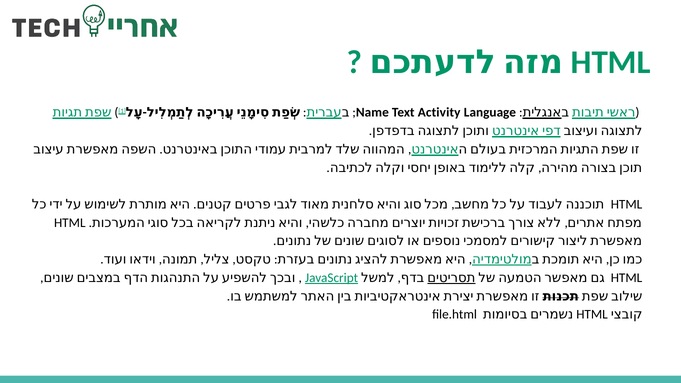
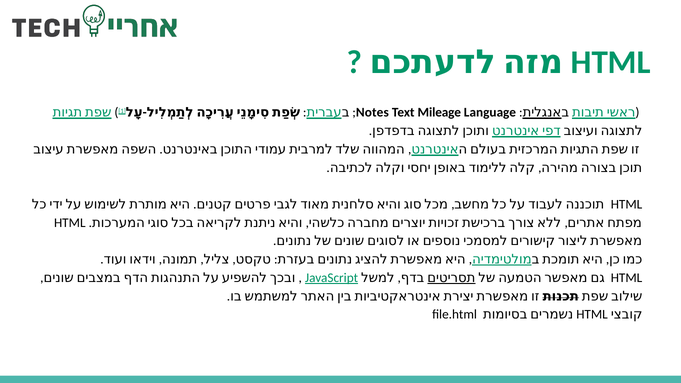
Name: Name -> Notes (372, 112)
Activity: Activity -> Mileage (439, 112)
